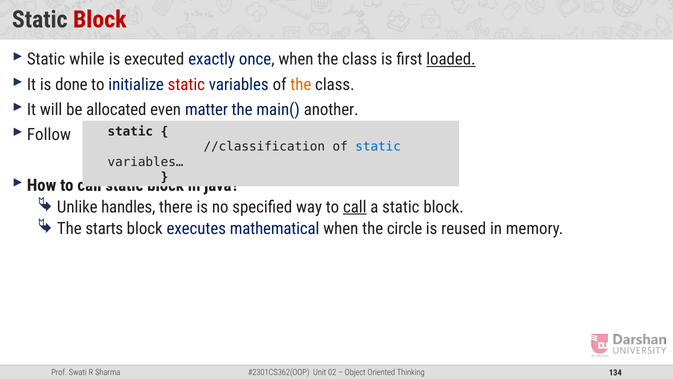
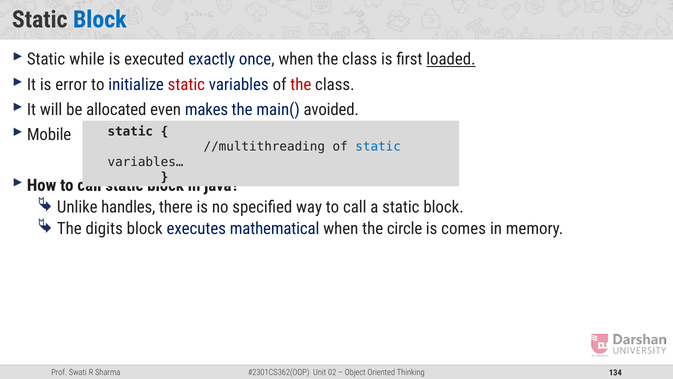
Block colour: red -> blue (100, 19)
done: done -> error (71, 84)
the colour: orange -> red (301, 84)
matter: matter -> makes (207, 110)
another: another -> avoided (331, 110)
Follow: Follow -> Mobile (49, 135)
//classification: //classification -> //multithreading (264, 147)
call underline: present -> none (355, 207)
starts: starts -> digits (104, 228)
reused: reused -> comes (464, 228)
